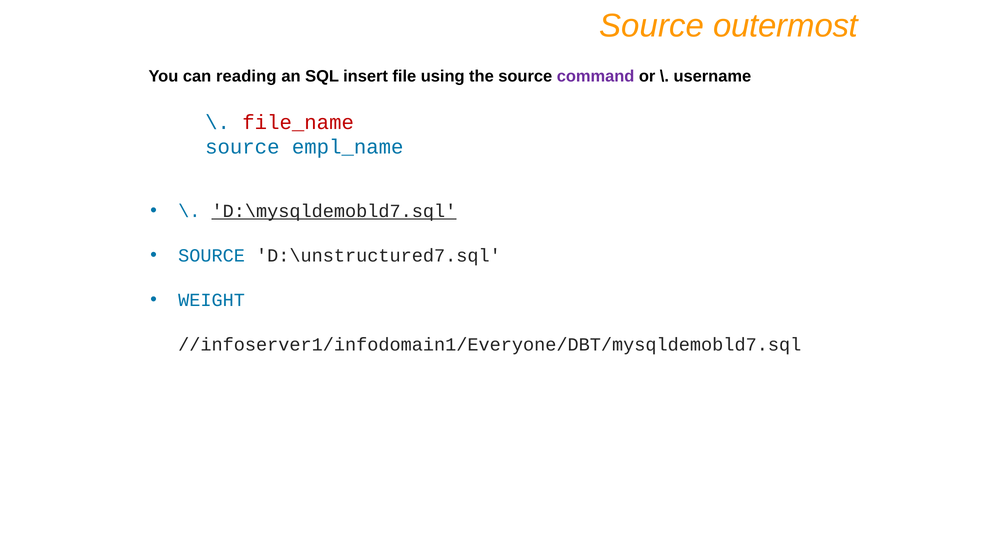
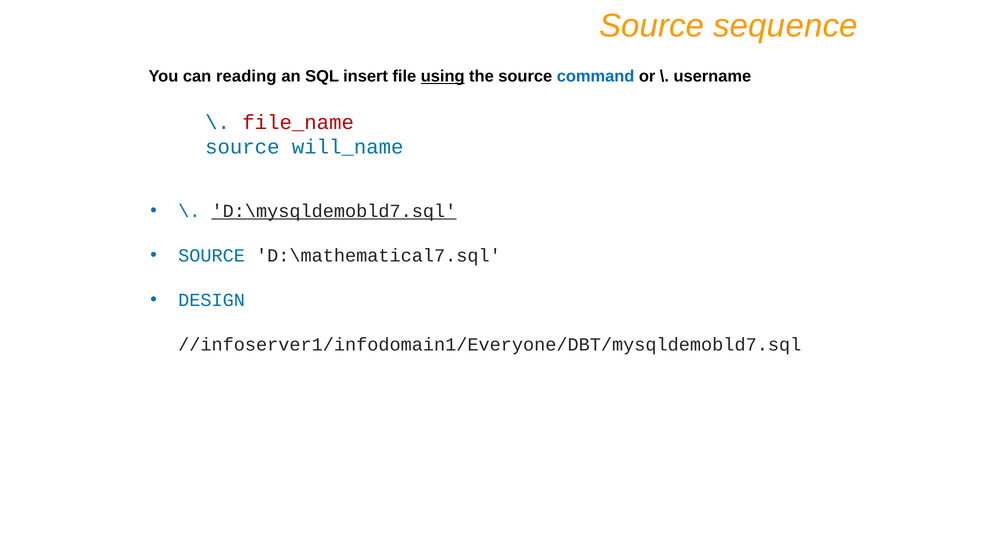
outermost: outermost -> sequence (785, 26)
using underline: none -> present (443, 77)
command colour: purple -> blue (596, 77)
empl_name: empl_name -> will_name (348, 147)
D:\unstructured7.sql: D:\unstructured7.sql -> D:\mathematical7.sql (378, 256)
WEIGHT: WEIGHT -> DESIGN (212, 300)
